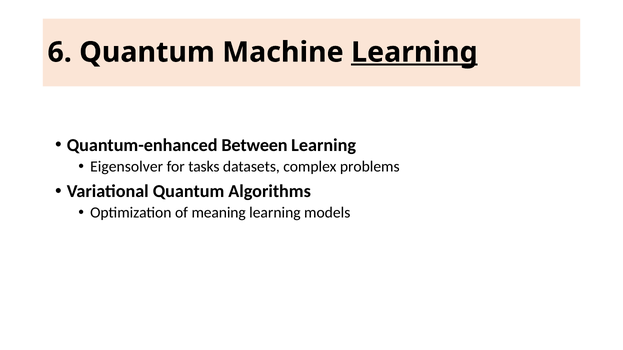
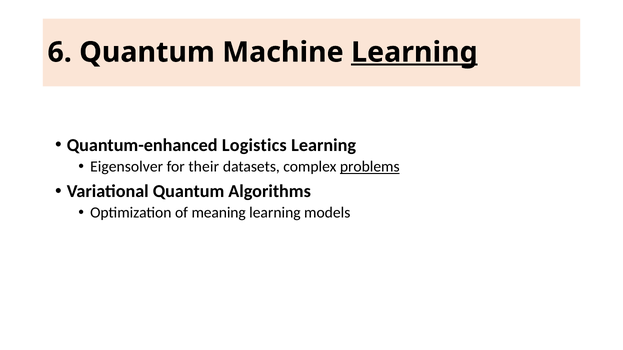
Between: Between -> Logistics (254, 145)
tasks: tasks -> their (204, 167)
problems underline: none -> present (370, 167)
